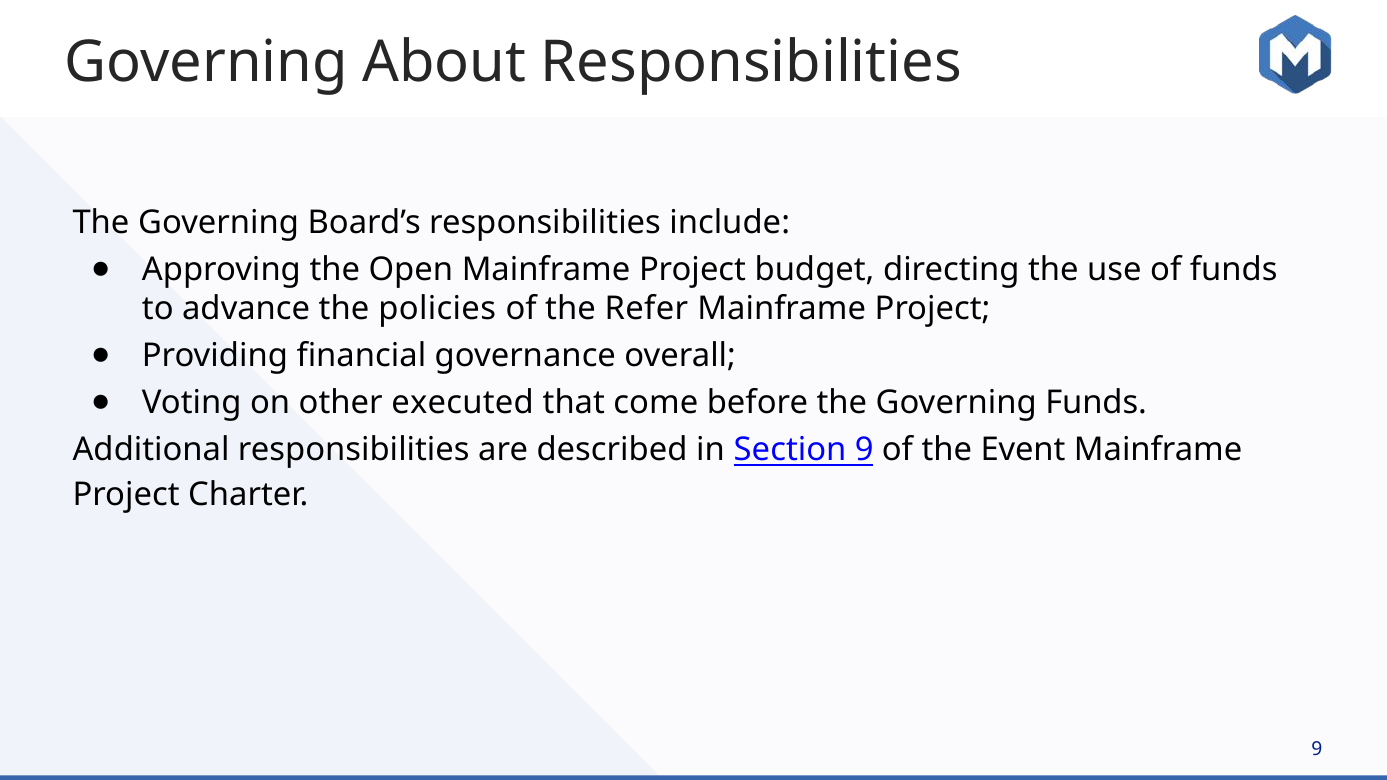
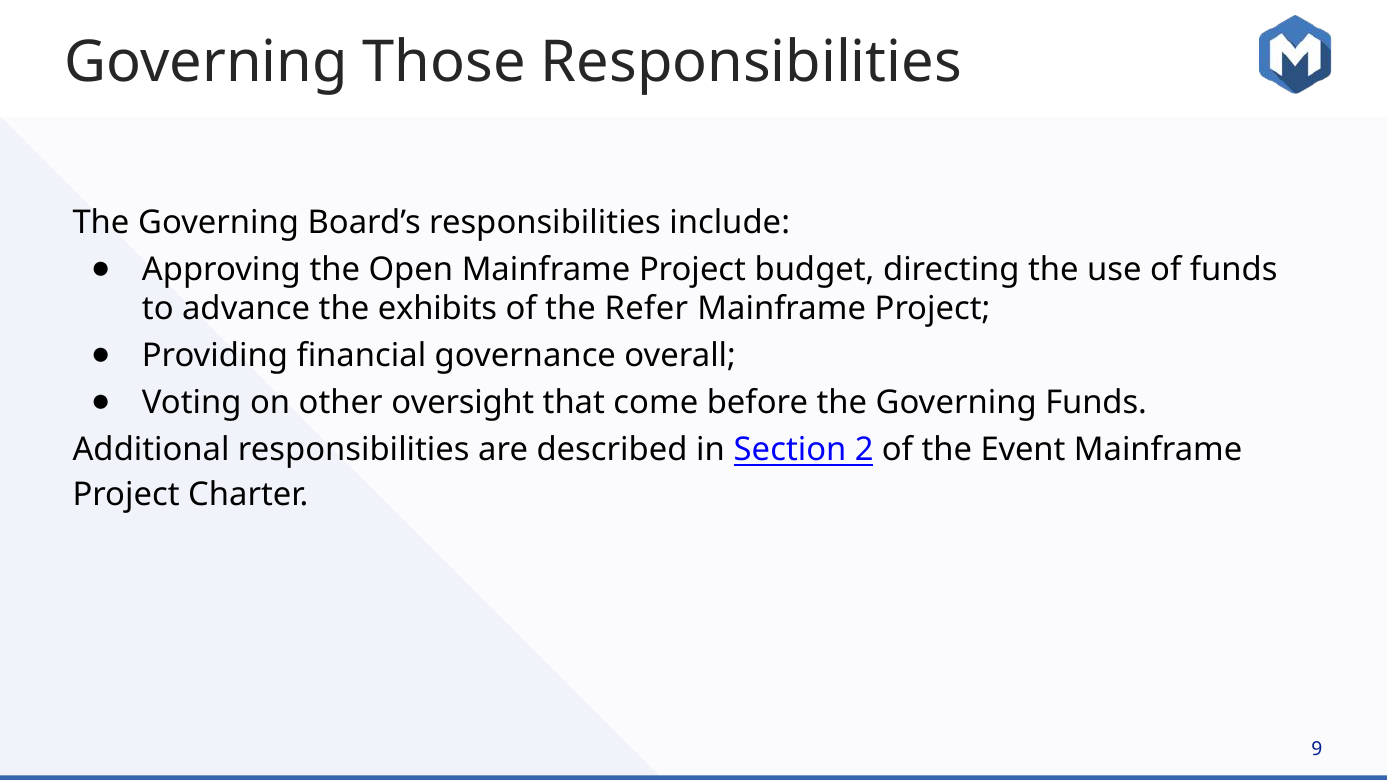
About: About -> Those (444, 62)
policies: policies -> exhibits (437, 309)
executed: executed -> oversight (463, 403)
Section 9: 9 -> 2 (864, 450)
